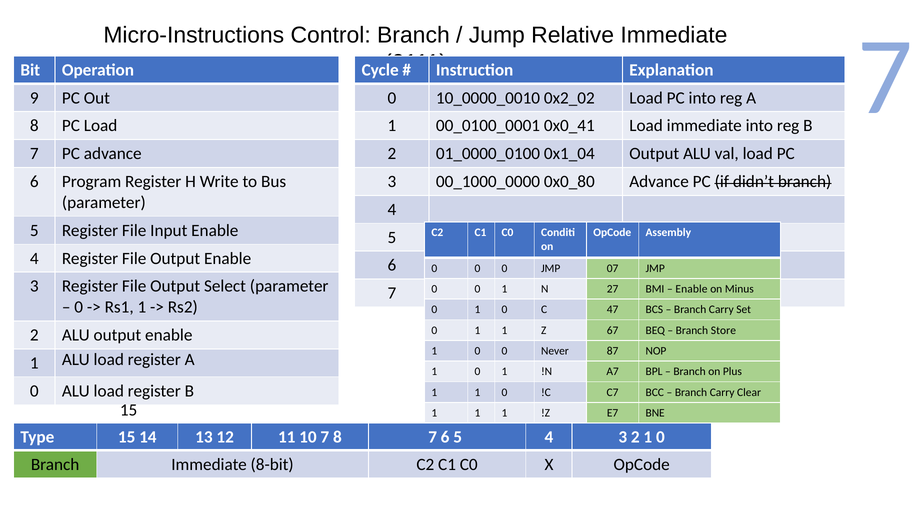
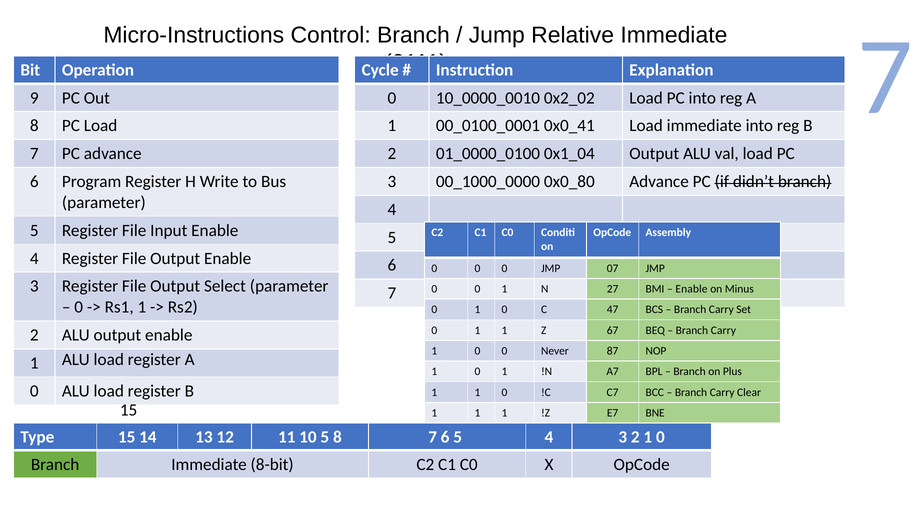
Store: Store -> Carry (723, 330)
7: 7 -> 5 (325, 437)
